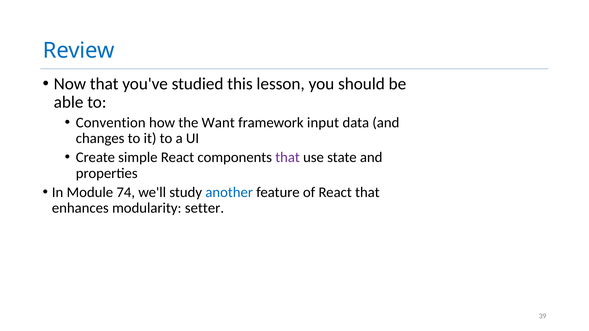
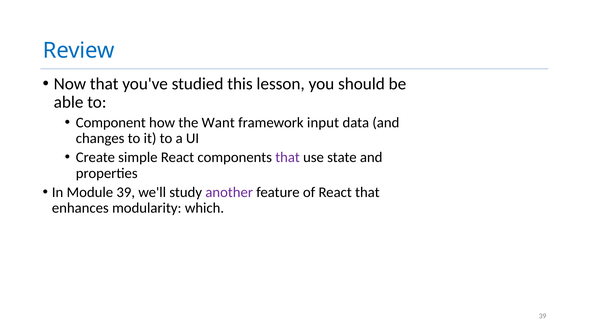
Convention: Convention -> Component (111, 123)
Module 74: 74 -> 39 (126, 192)
another colour: blue -> purple (229, 192)
setter: setter -> which (204, 208)
